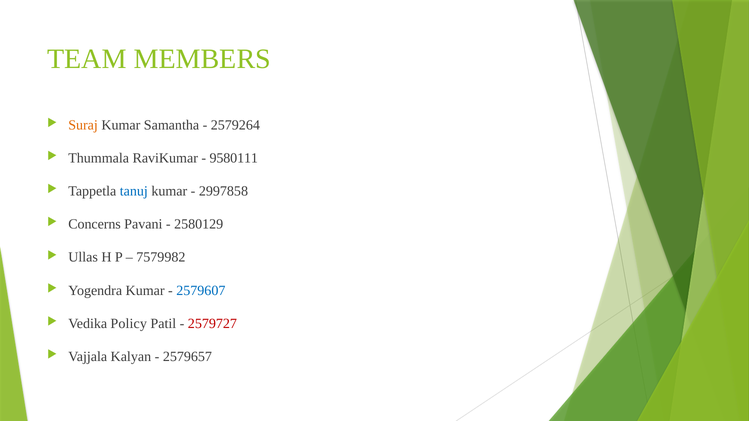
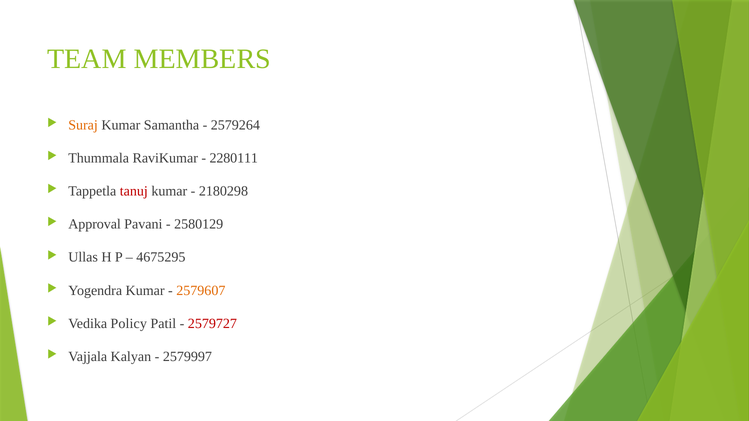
9580111: 9580111 -> 2280111 (234, 158)
tanuj colour: blue -> red (134, 191)
2997858: 2997858 -> 2180298 (223, 191)
Concerns: Concerns -> Approval (95, 224)
7579982: 7579982 -> 4675295 (161, 258)
2579607 colour: blue -> orange (201, 291)
2579657: 2579657 -> 2579997 (187, 357)
